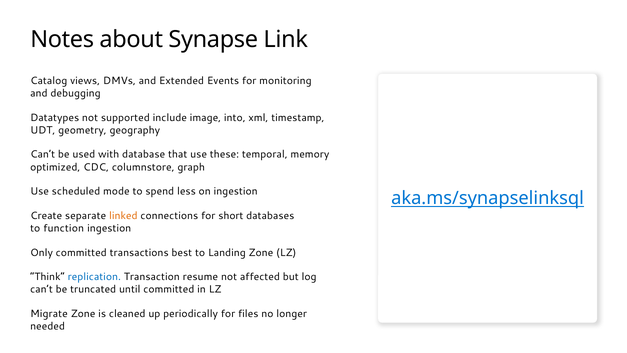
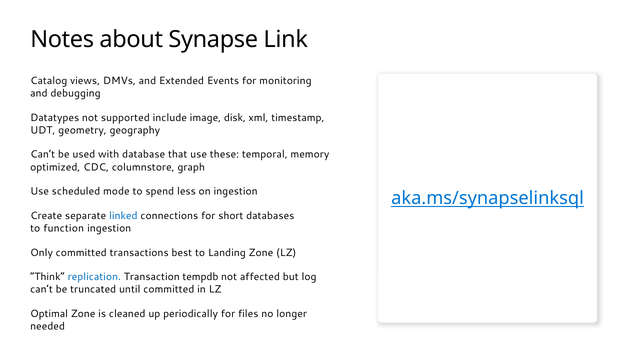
into: into -> disk (235, 118)
linked colour: orange -> blue (123, 216)
resume: resume -> tempdb (200, 277)
Migrate: Migrate -> Optimal (49, 313)
